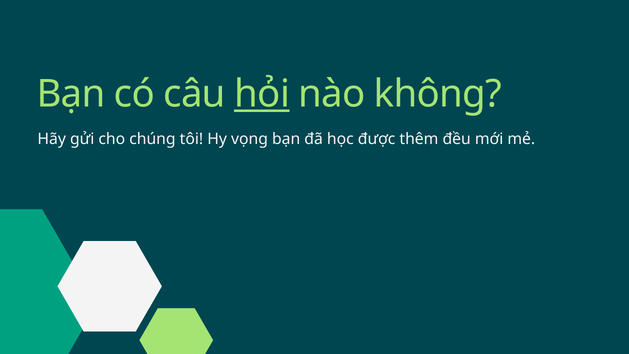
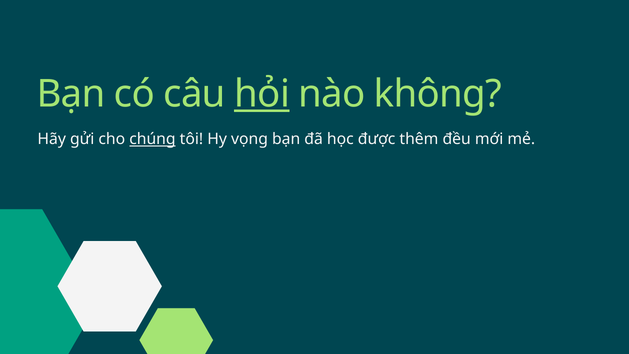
chúng underline: none -> present (152, 139)
